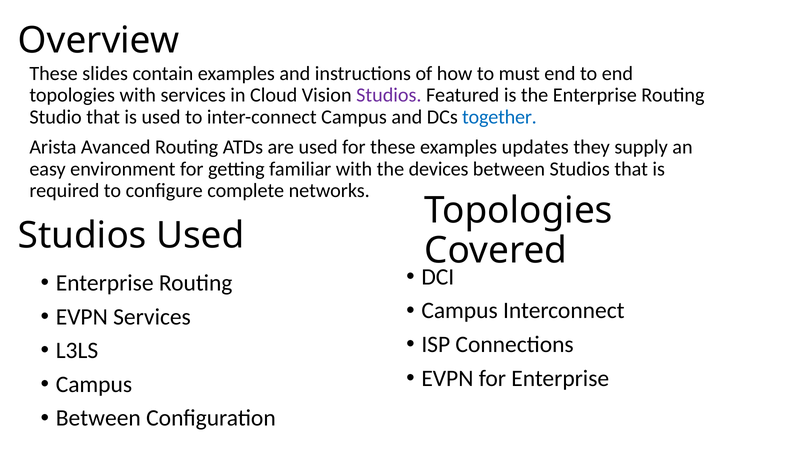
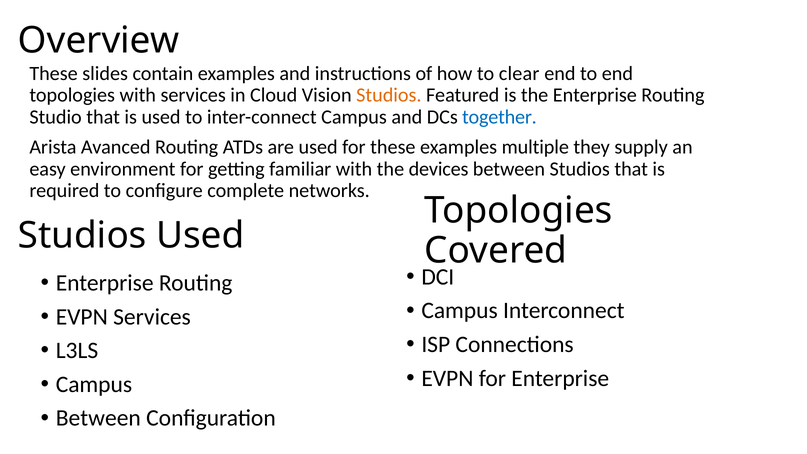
must: must -> clear (519, 73)
Studios colour: purple -> orange (389, 95)
updates: updates -> multiple (535, 147)
